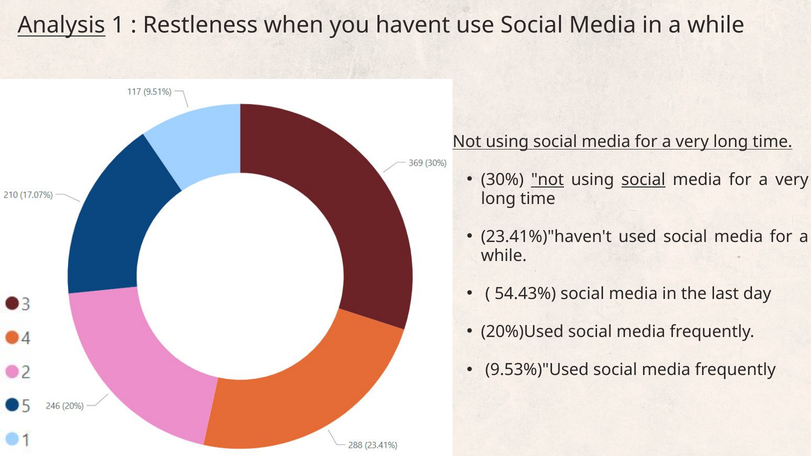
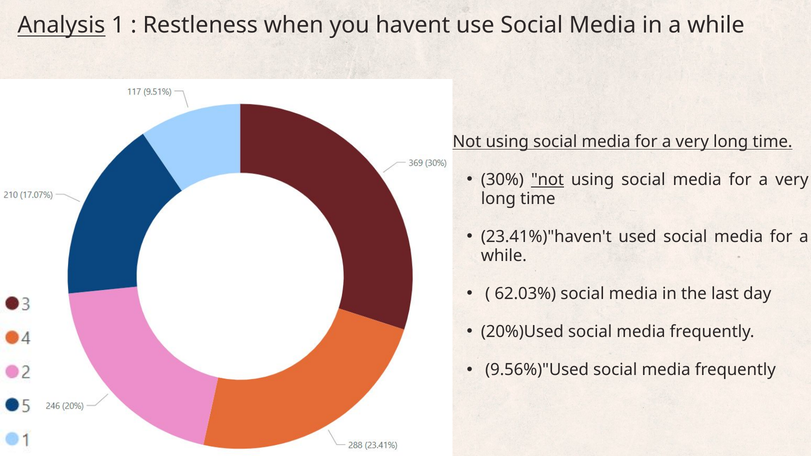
social underline: present -> none (643, 180)
54.43%: 54.43% -> 62.03% (525, 294)
9.53%)"Used: 9.53%)"Used -> 9.56%)"Used (537, 370)
